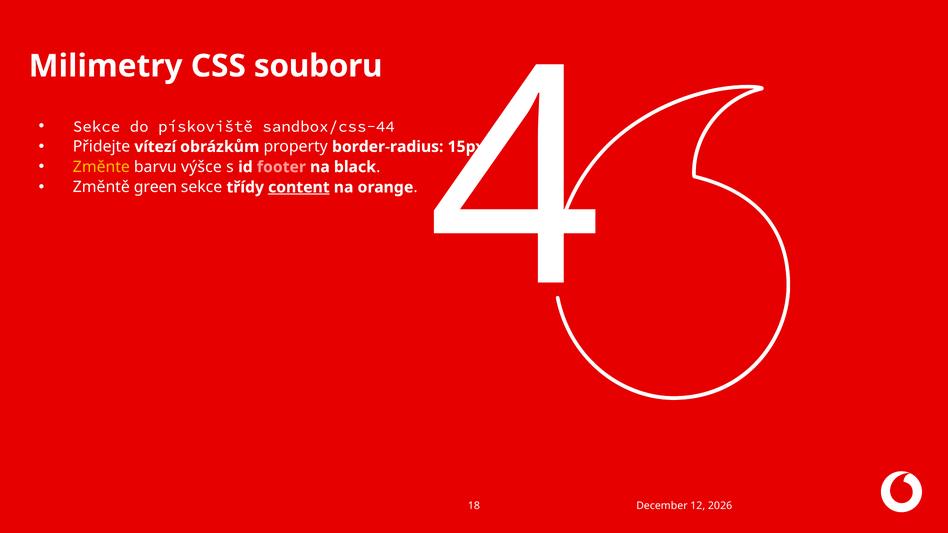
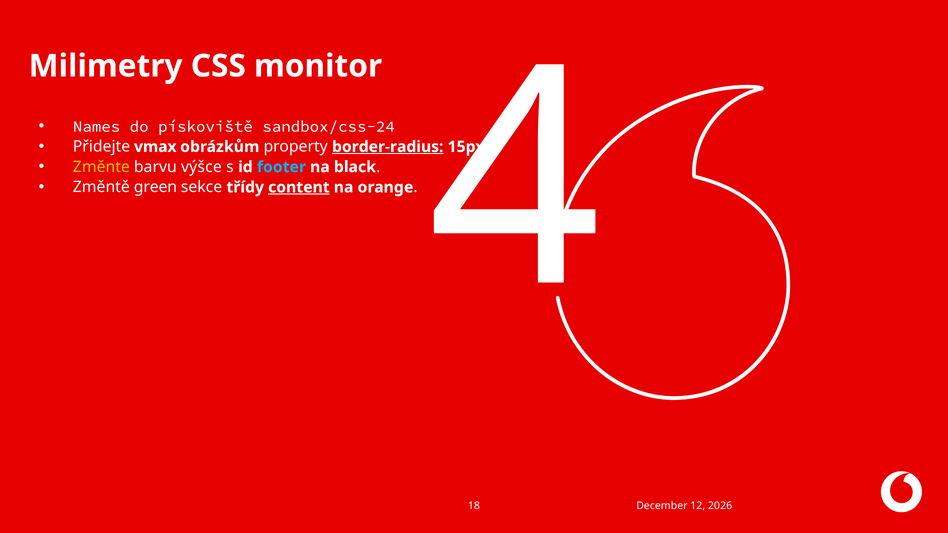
souboru: souboru -> monitor (318, 66)
Sekce: Sekce -> Names (97, 127)
sandbox/css-44: sandbox/css-44 -> sandbox/css-24 (329, 127)
vítezí: vítezí -> vmax (155, 147)
border-radius underline: none -> present (388, 147)
footer colour: pink -> light blue (281, 167)
